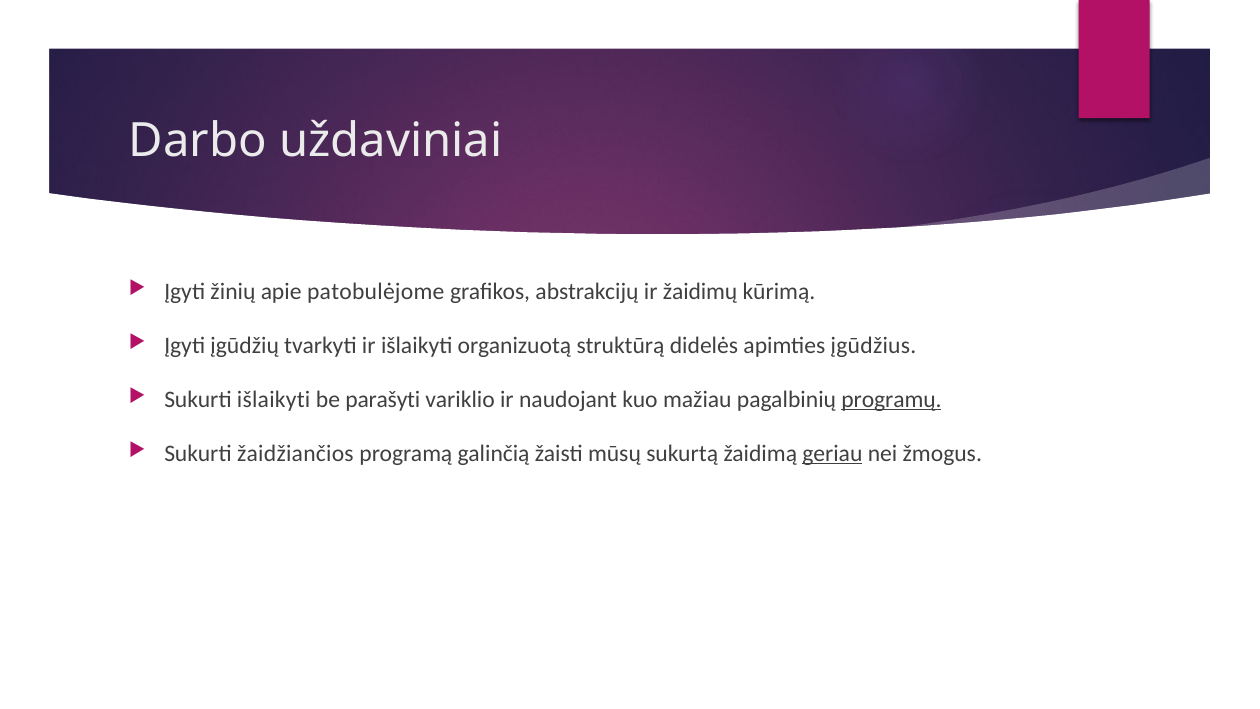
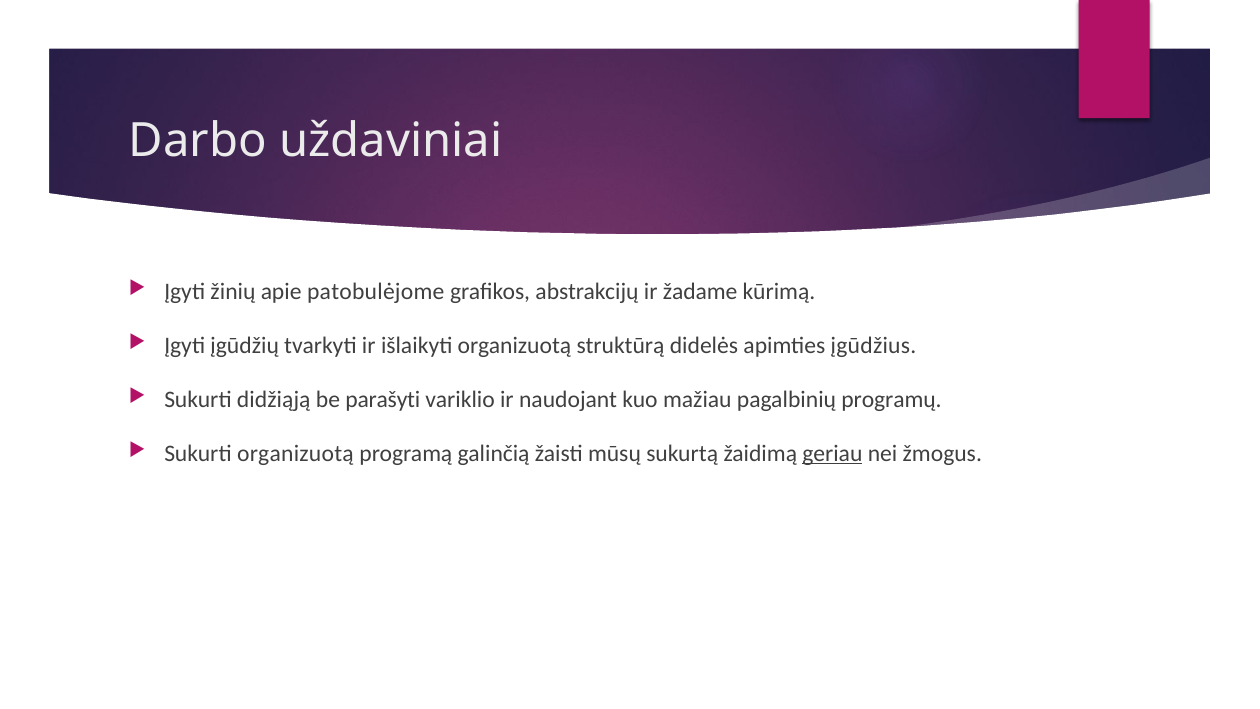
žaidimų: žaidimų -> žadame (700, 292)
Sukurti išlaikyti: išlaikyti -> didžiąją (274, 399)
programų underline: present -> none (891, 399)
Sukurti žaidžiančios: žaidžiančios -> organizuotą (295, 453)
